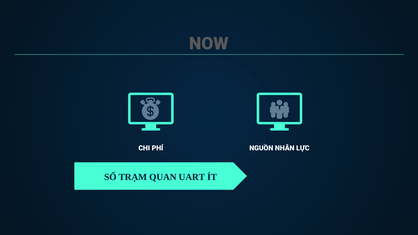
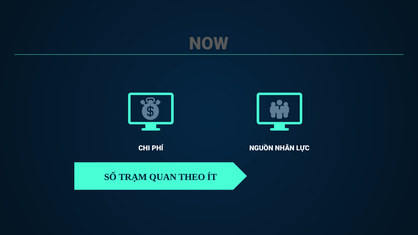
UART: UART -> THEO (192, 177)
